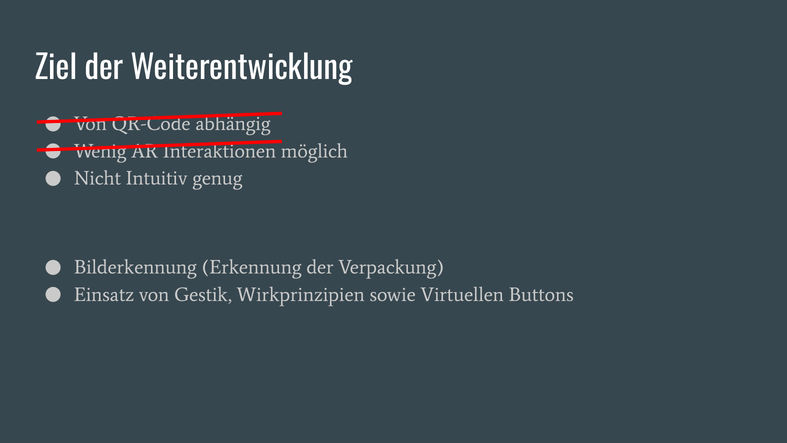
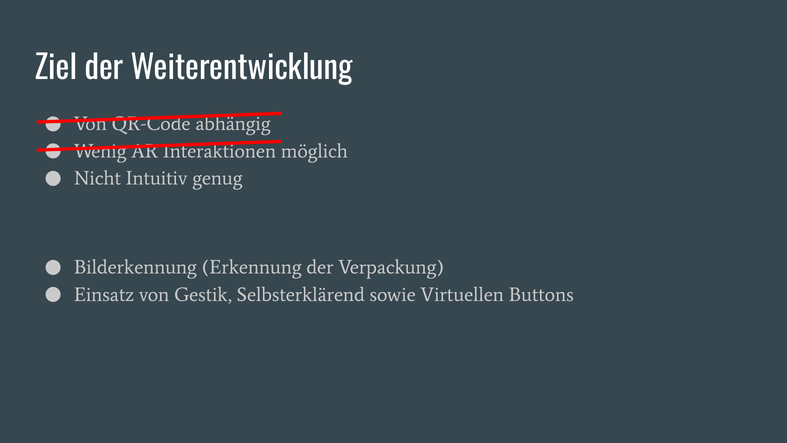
Wirkprinzipien: Wirkprinzipien -> Selbsterklärend (301, 294)
